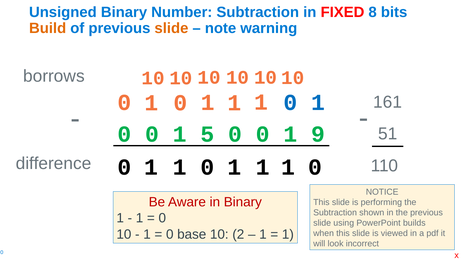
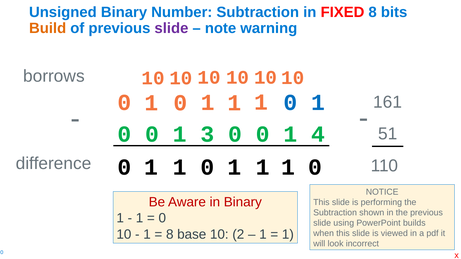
slide colour: orange -> purple (171, 28)
5: 5 -> 3 (207, 134)
9: 9 -> 4 (318, 134)
0: 0 -> 8 (170, 235)
